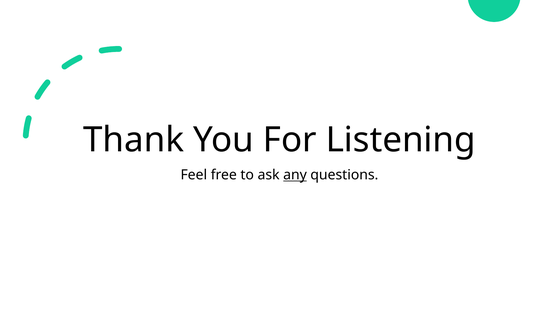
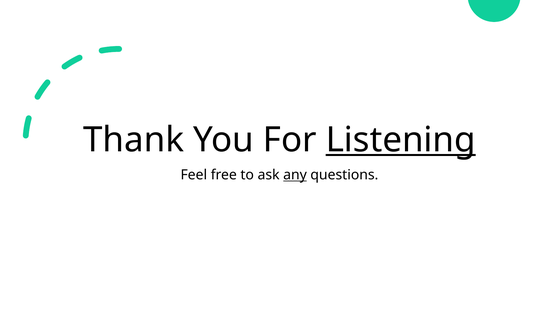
Listening underline: none -> present (401, 140)
